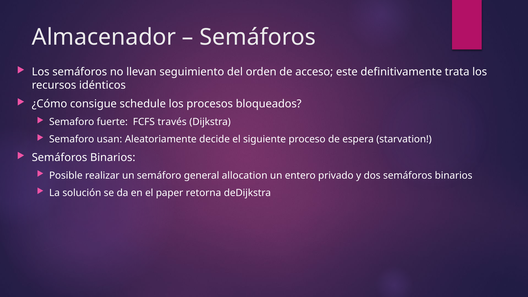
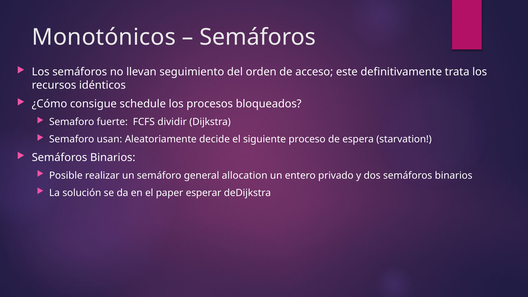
Almacenador: Almacenador -> Monotónicos (104, 37)
través: través -> dividir (172, 122)
retorna: retorna -> esperar (204, 193)
